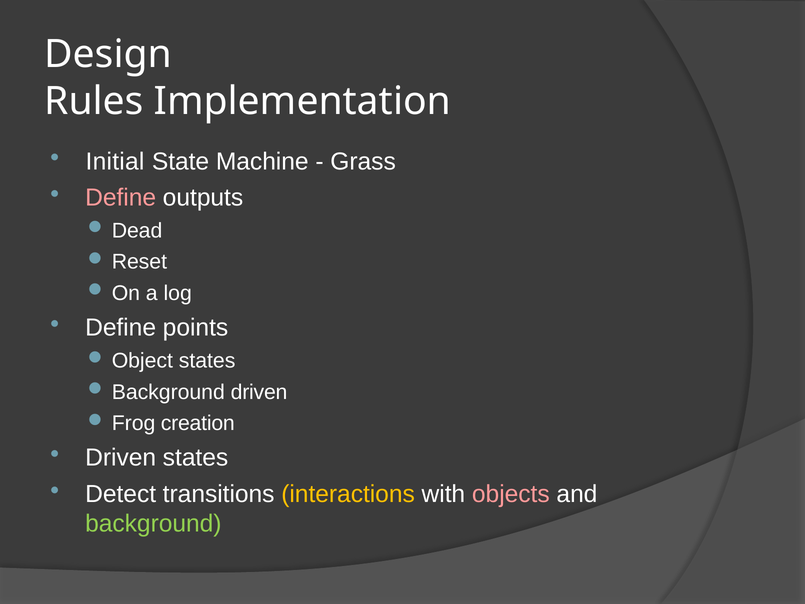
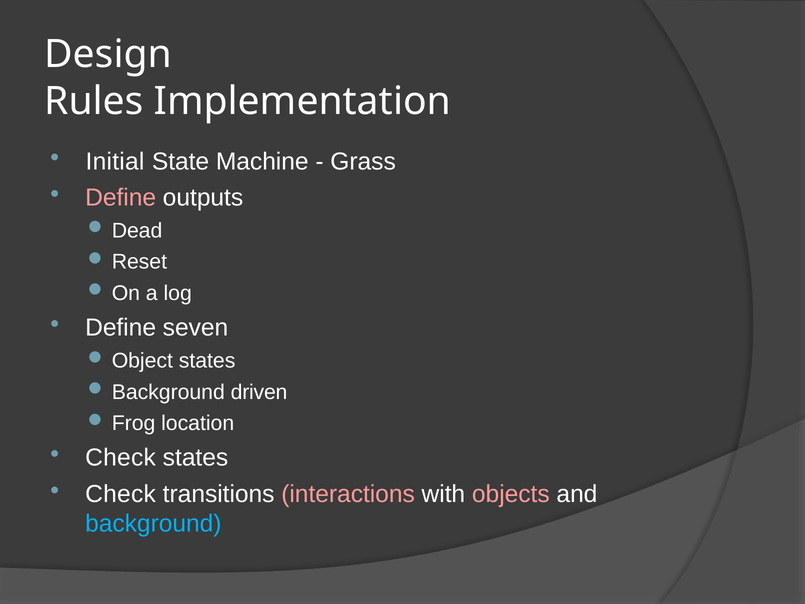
points: points -> seven (195, 328)
creation: creation -> location (198, 423)
Driven: Driven -> Check (121, 458)
Detect: Detect -> Check (121, 494)
interactions colour: yellow -> pink (348, 494)
background colour: light green -> light blue (153, 523)
